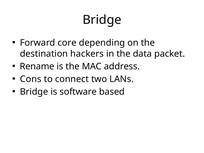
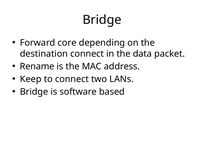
destination hackers: hackers -> connect (87, 54)
Cons: Cons -> Keep (31, 79)
